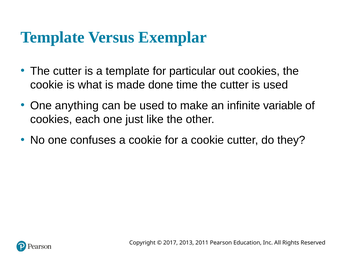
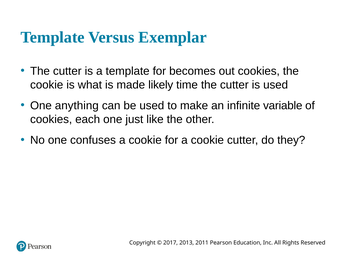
particular: particular -> becomes (192, 71)
done: done -> likely (161, 85)
